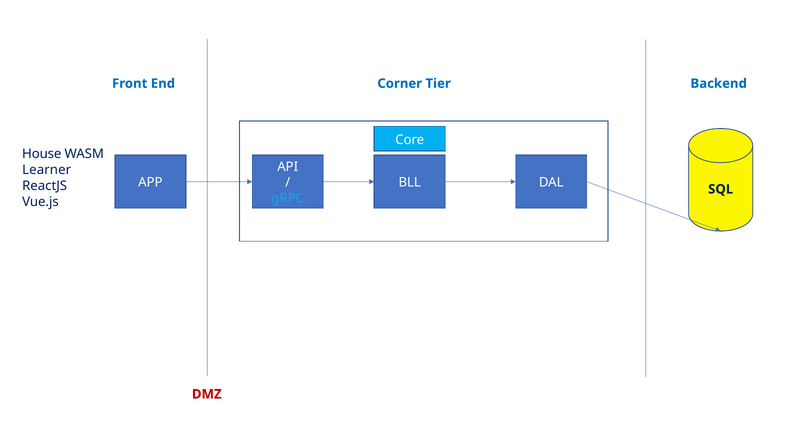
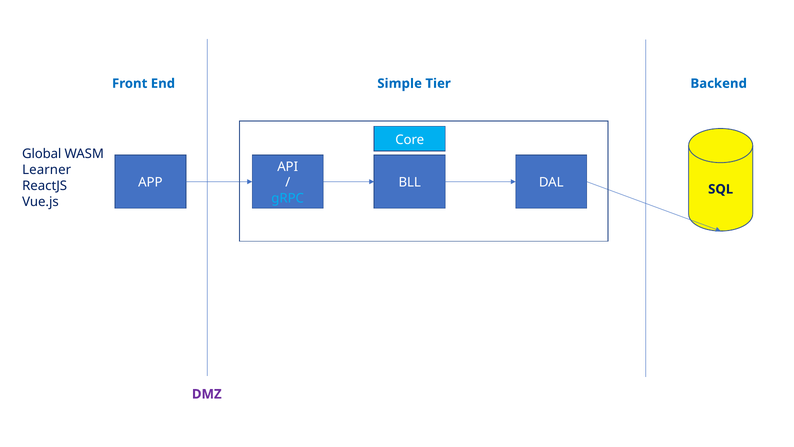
Corner: Corner -> Simple (400, 83)
House: House -> Global (42, 154)
DMZ colour: red -> purple (207, 394)
